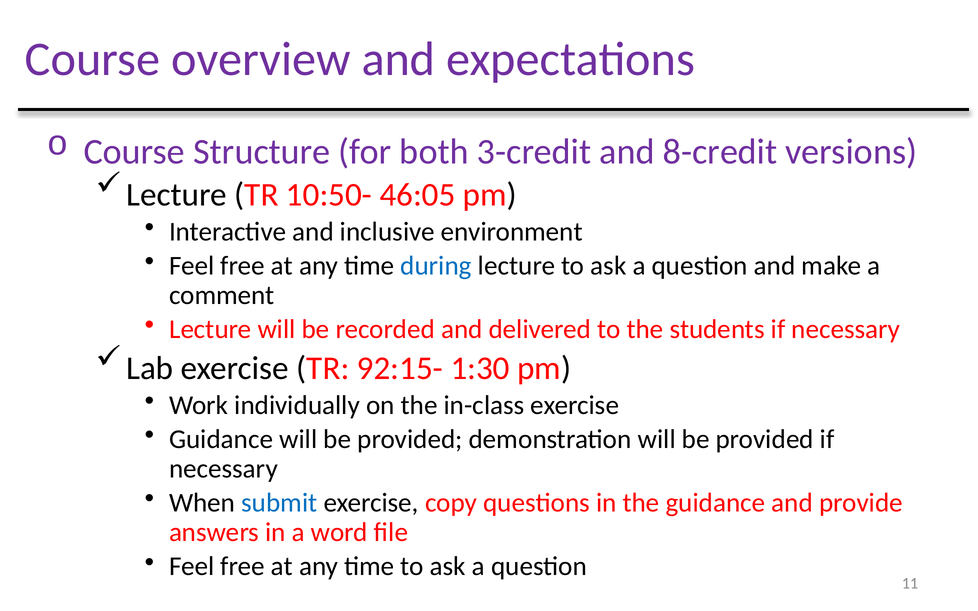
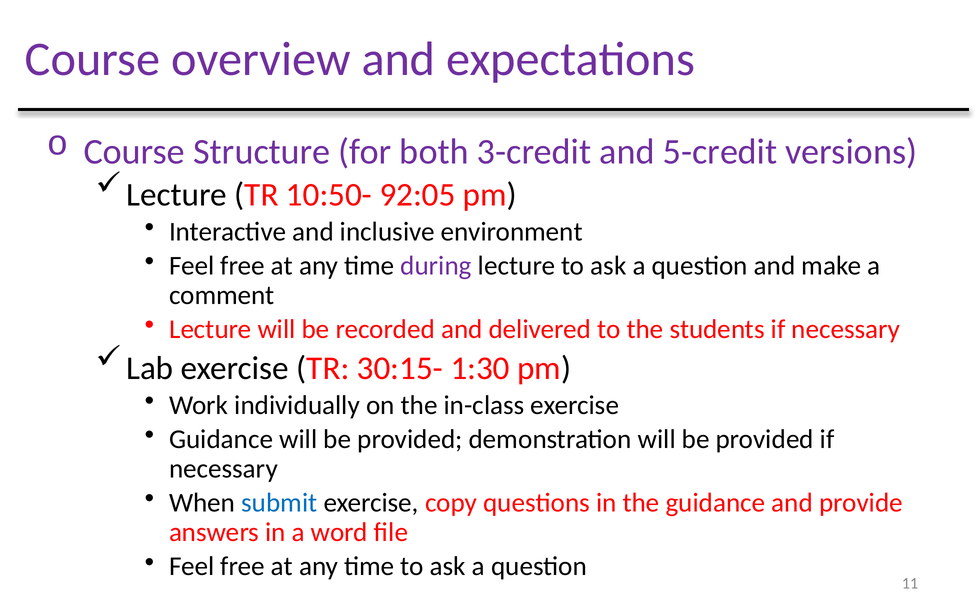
8-credit: 8-credit -> 5-credit (720, 152)
46:05: 46:05 -> 92:05 (418, 195)
during colour: blue -> purple (436, 266)
92:15-: 92:15- -> 30:15- (400, 369)
